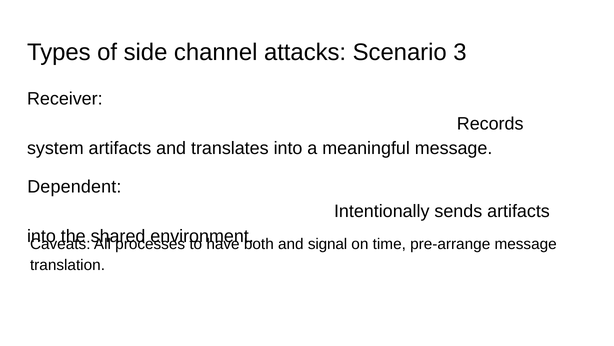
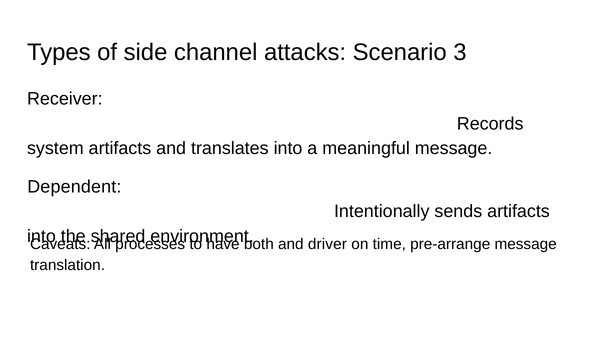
signal: signal -> driver (327, 244)
